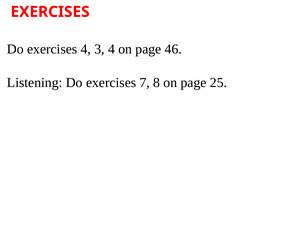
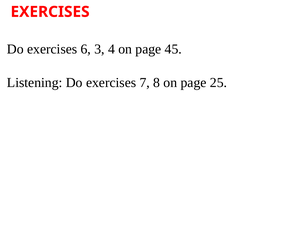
exercises 4: 4 -> 6 (86, 49)
46: 46 -> 45 (173, 49)
